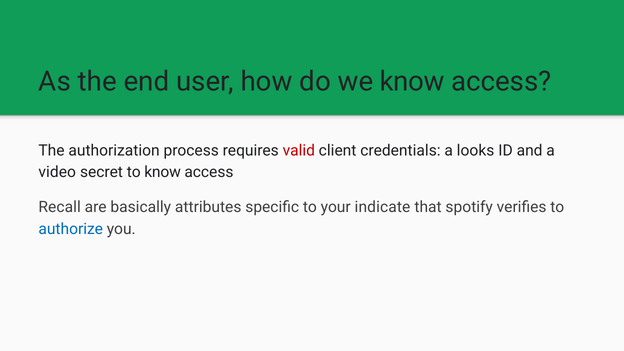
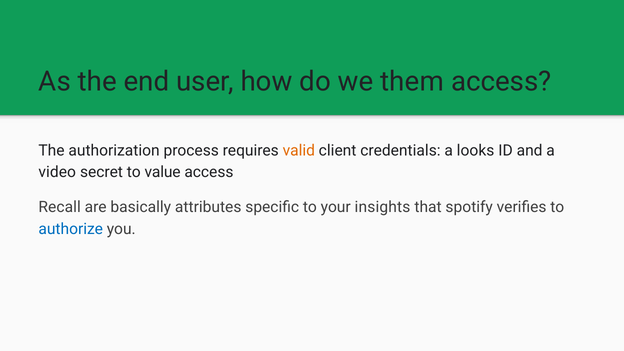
we know: know -> them (412, 82)
valid colour: red -> orange (299, 150)
to know: know -> value (163, 172)
indicate: indicate -> insights (382, 207)
